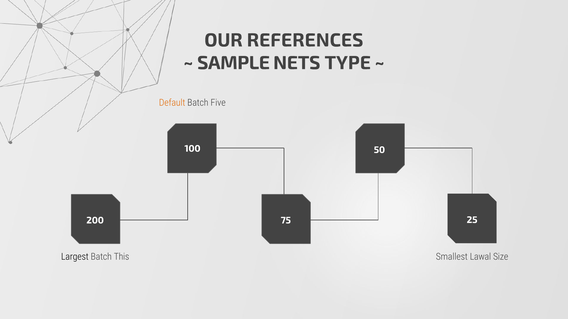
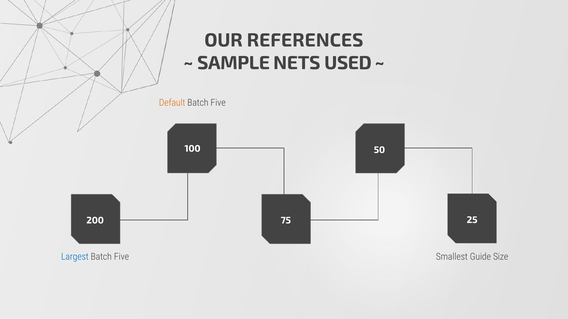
TYPE: TYPE -> USED (348, 63)
Largest colour: black -> blue (75, 257)
This: This -> Five (122, 257)
Lawal: Lawal -> Guide (480, 257)
